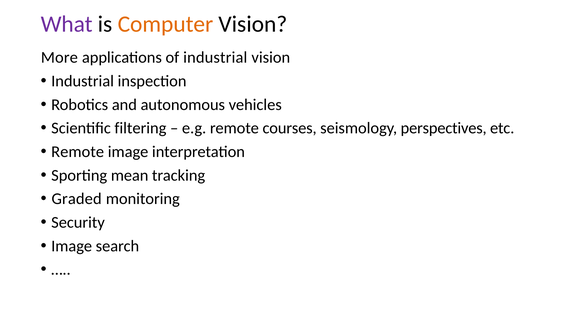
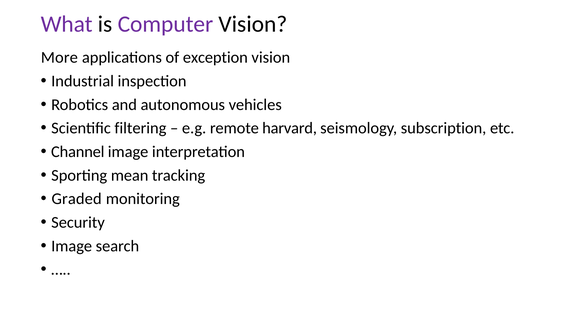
Computer colour: orange -> purple (166, 24)
of industrial: industrial -> exception (215, 58)
courses: courses -> harvard (290, 128)
perspectives: perspectives -> subscription (444, 128)
Remote: Remote -> Channel (78, 152)
